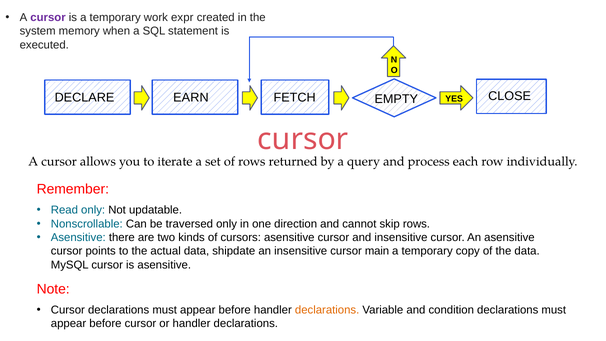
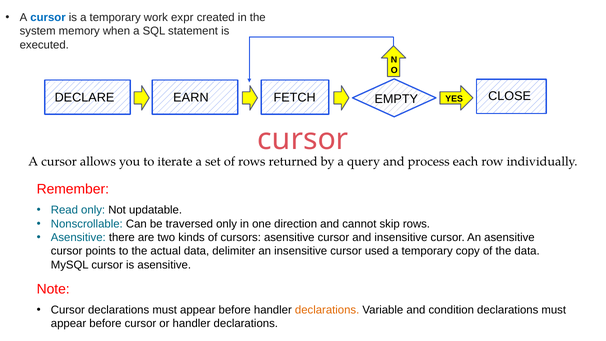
cursor colour: purple -> blue (48, 17)
shipdate: shipdate -> delimiter (234, 251)
main: main -> used (377, 251)
